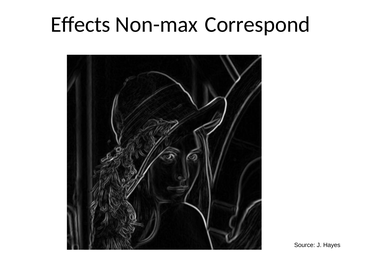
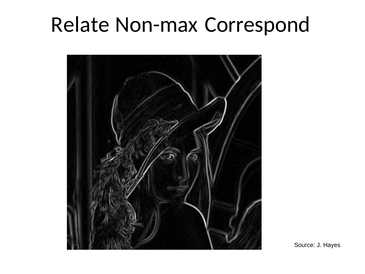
Eﬀects: Eﬀects -> Relate (80, 24)
